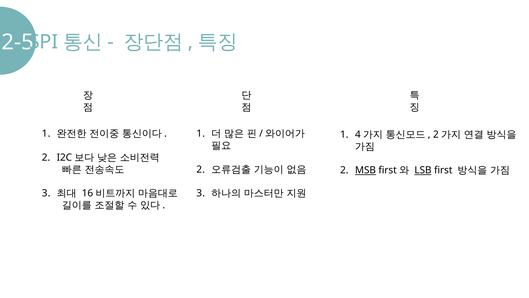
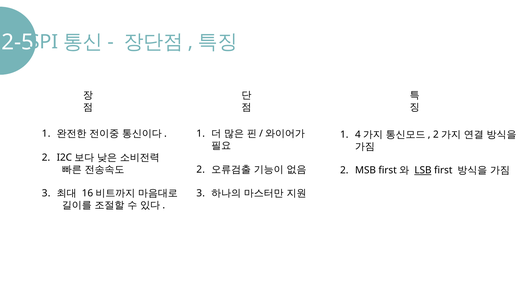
MSB underline: present -> none (365, 170)
